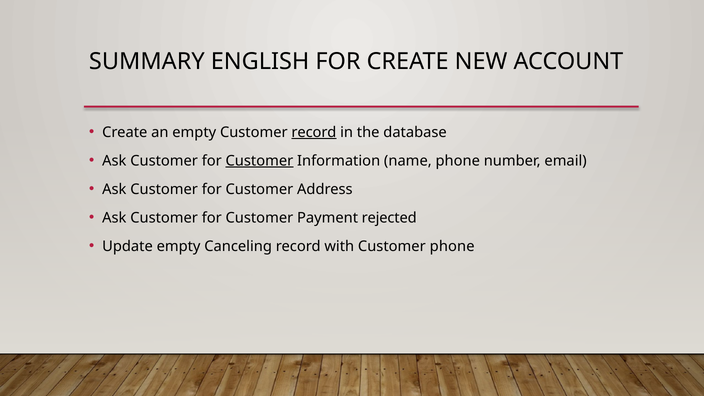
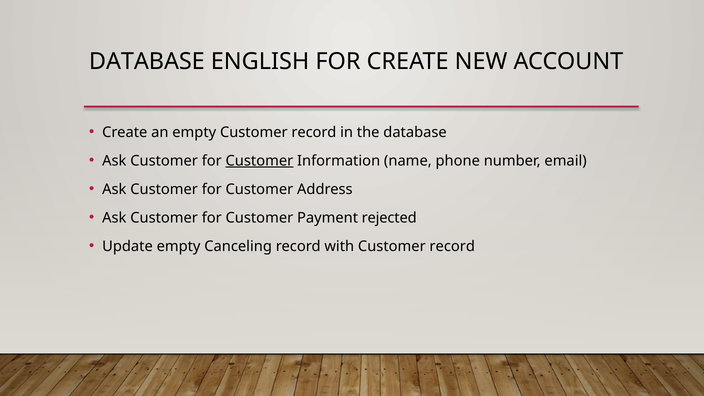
SUMMARY: SUMMARY -> DATABASE (147, 62)
record underline: present -> none (314, 132)
with Customer phone: phone -> record (452, 246)
